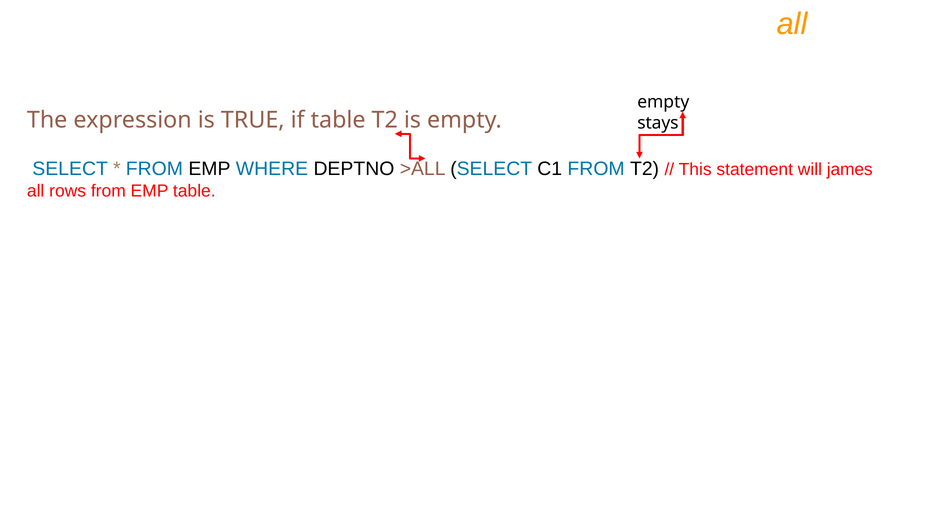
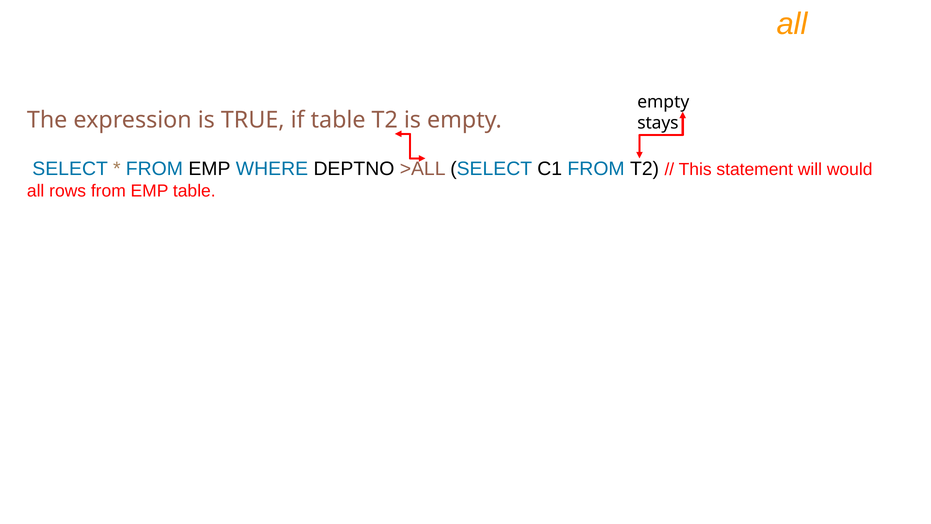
james: james -> would (850, 169)
